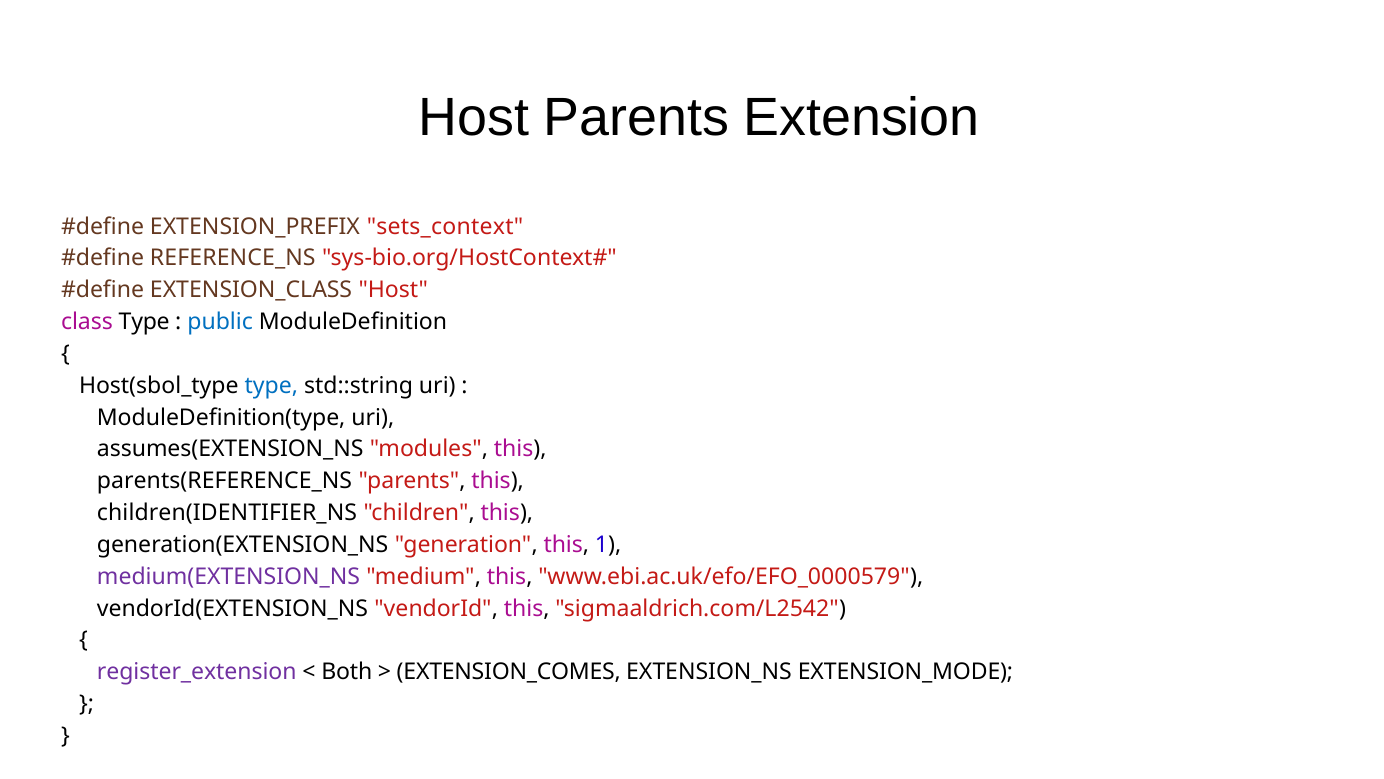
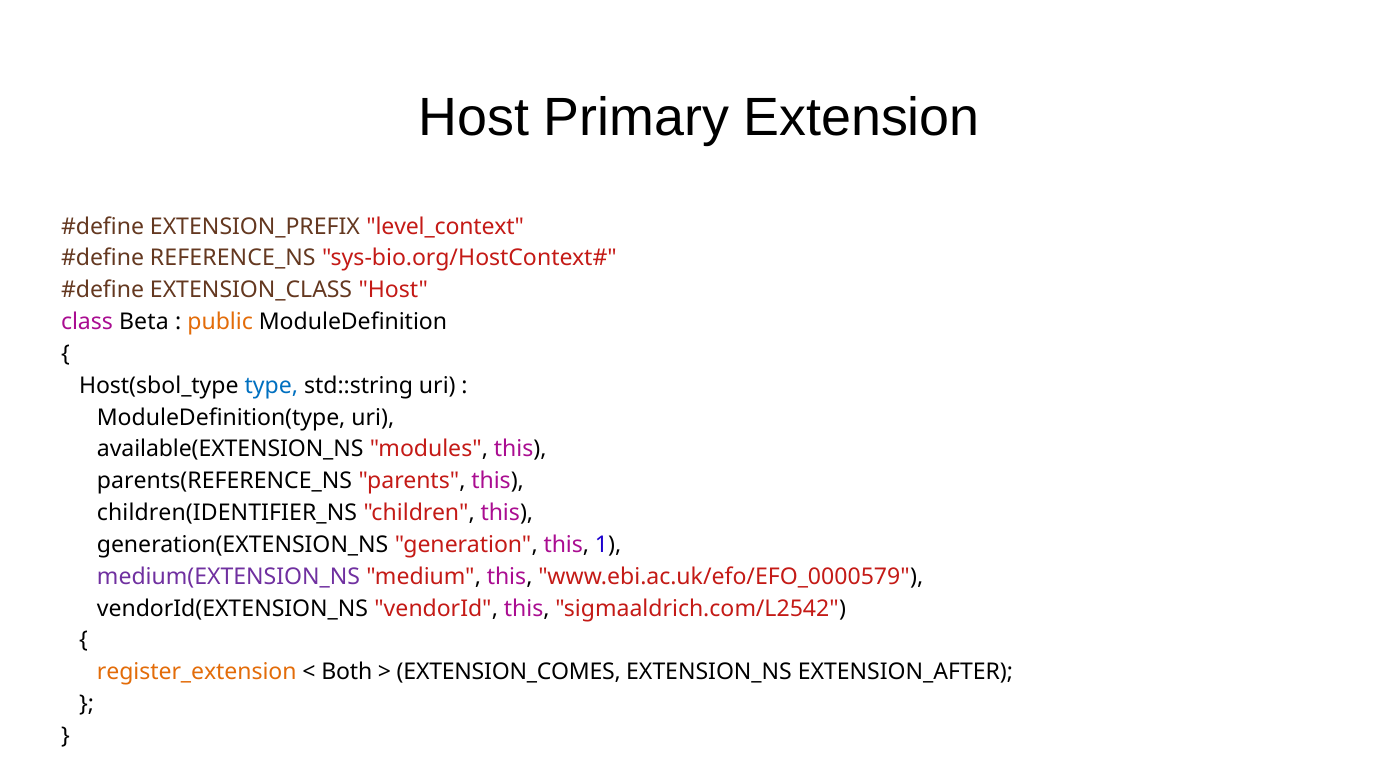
Host Parents: Parents -> Primary (636, 117)
sets_context: sets_context -> level_context (445, 226)
class Type: Type -> Beta (144, 322)
public colour: blue -> orange (220, 322)
assumes(EXTENSION_NS: assumes(EXTENSION_NS -> available(EXTENSION_NS (230, 449)
register_extension colour: purple -> orange (197, 672)
EXTENSION_MODE: EXTENSION_MODE -> EXTENSION_AFTER (905, 672)
